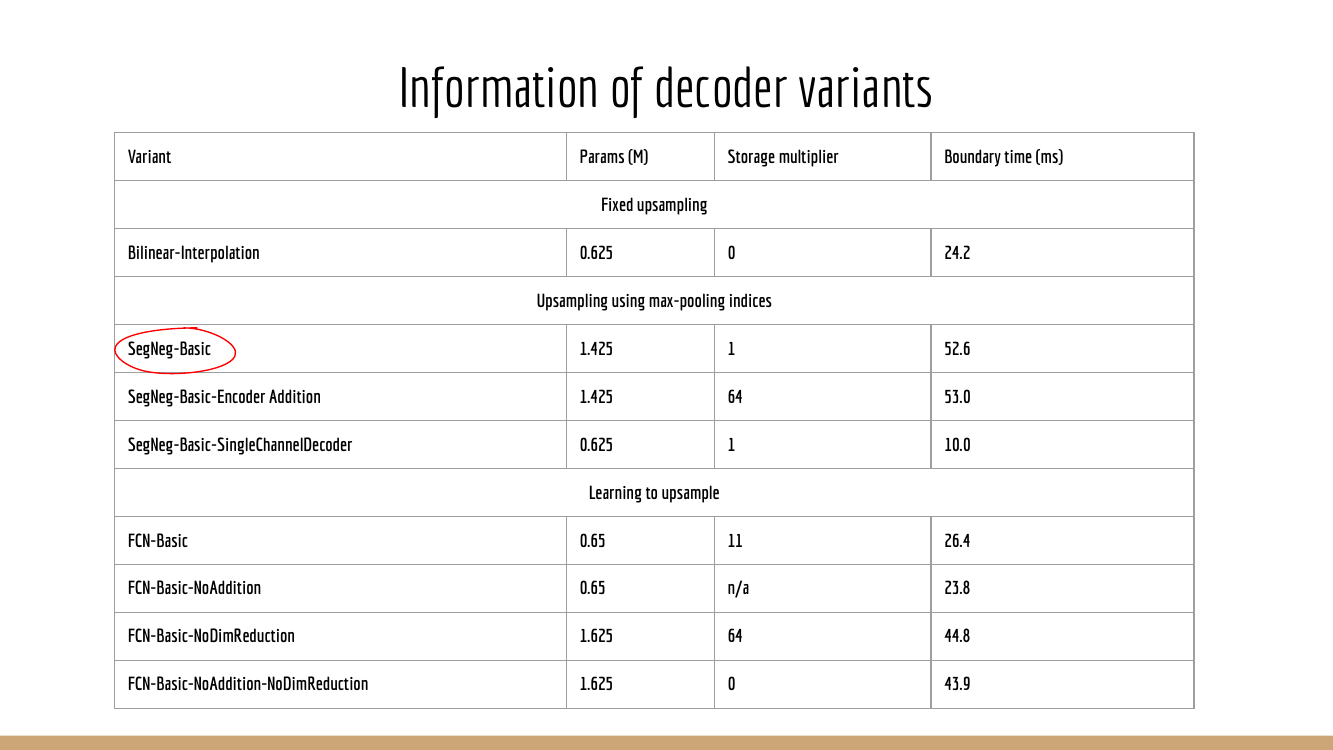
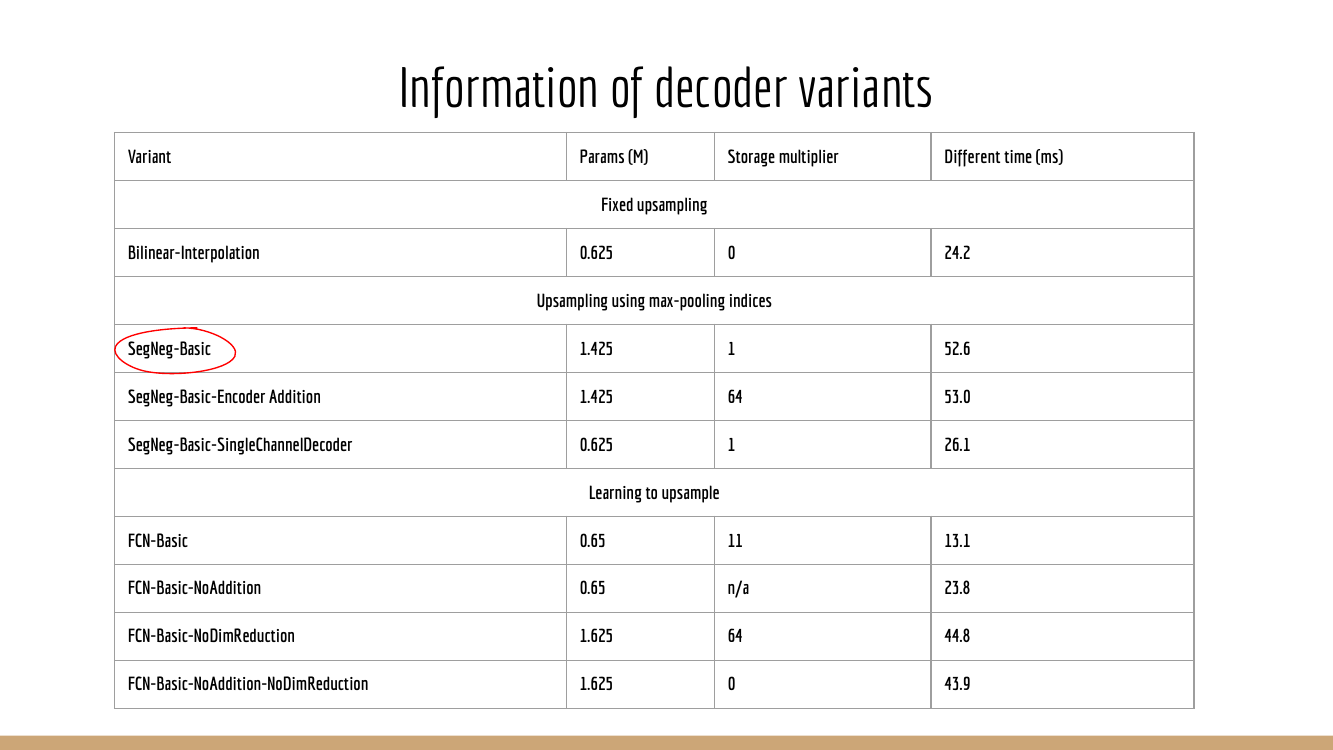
Boundary: Boundary -> Different (973, 157)
10.0: 10.0 -> 26.1 (957, 445)
26.4: 26.4 -> 13.1 (957, 541)
